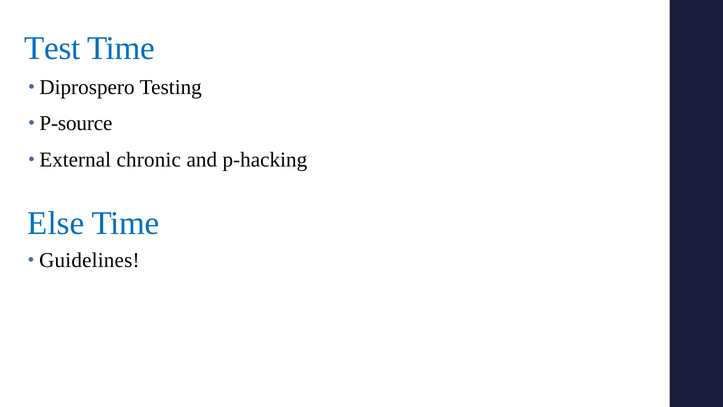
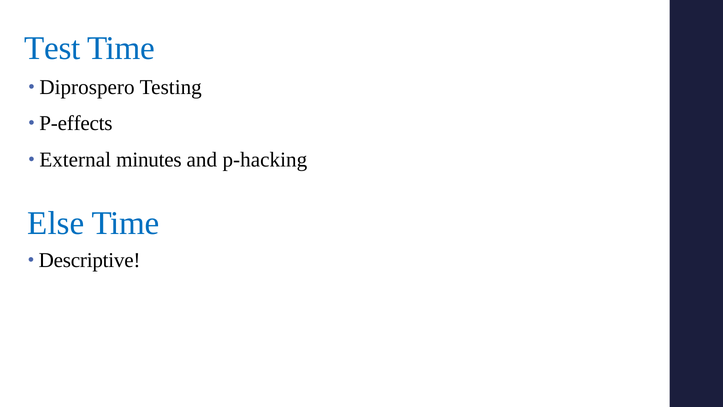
P-source: P-source -> P-effects (76, 123)
chronic: chronic -> minutes (149, 160)
Guidelines: Guidelines -> Descriptive (90, 260)
